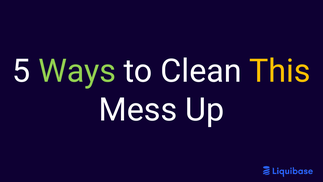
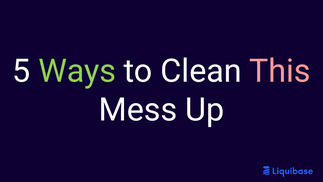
This colour: yellow -> pink (280, 71)
